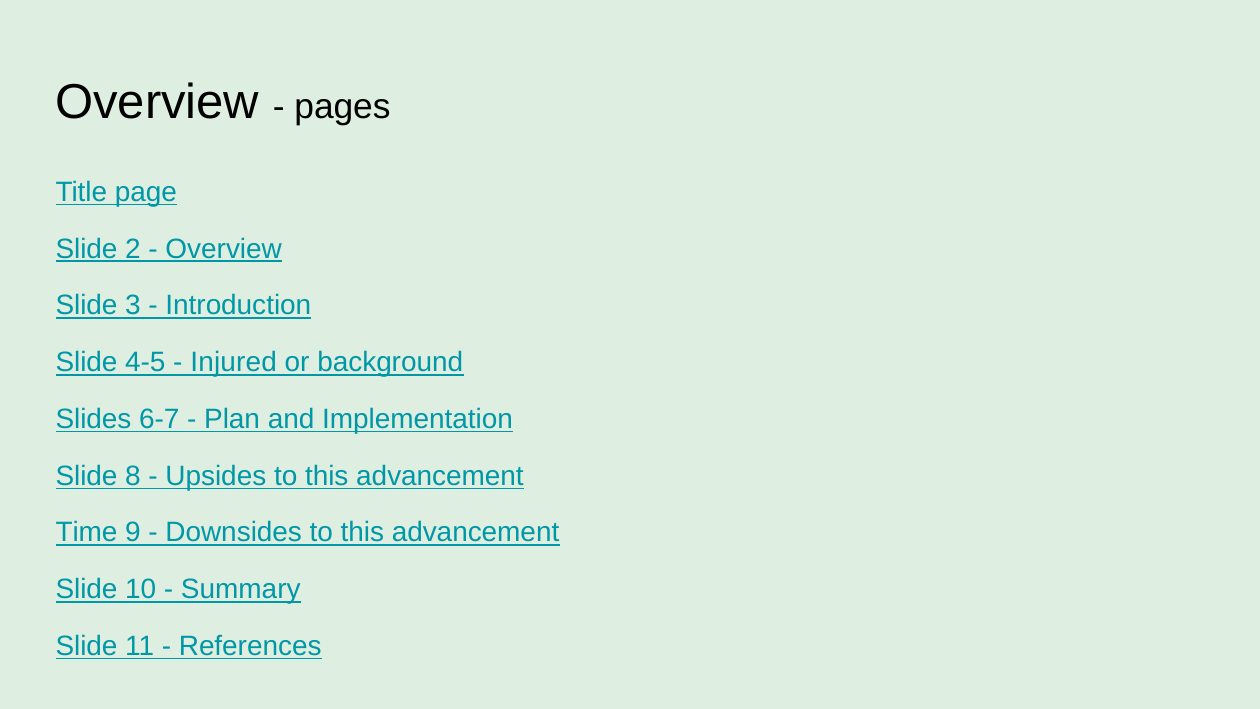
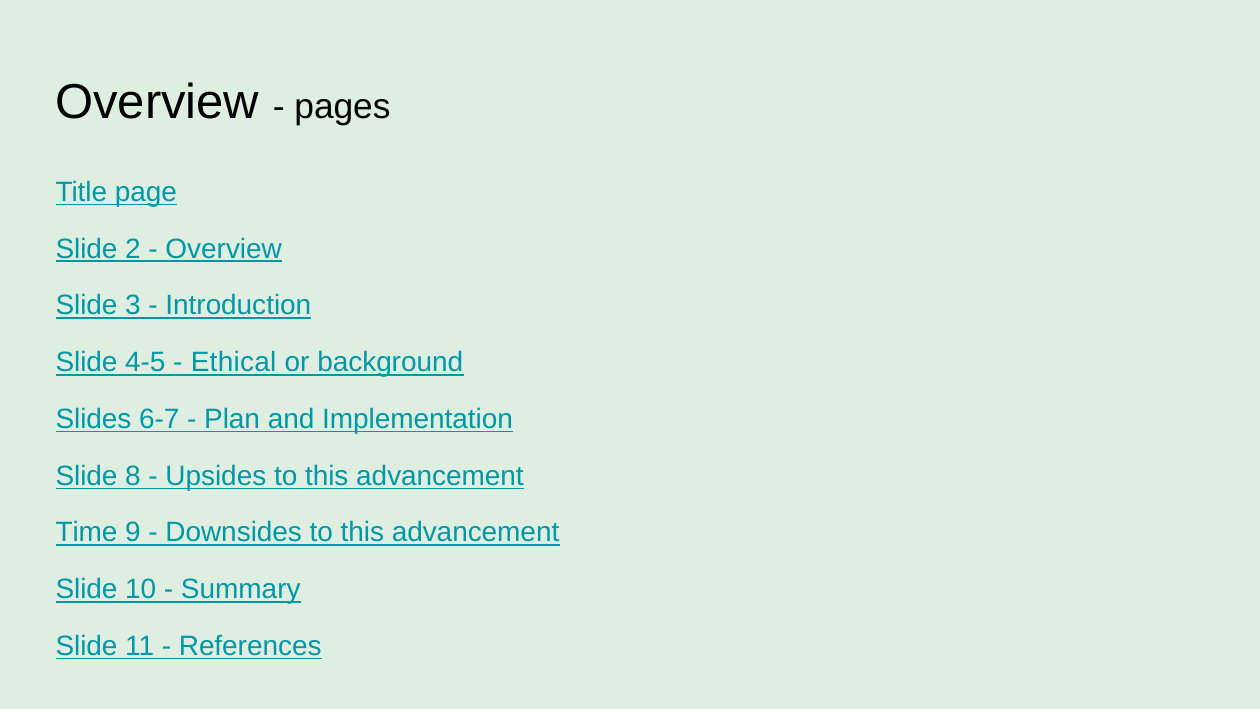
Injured: Injured -> Ethical (234, 362)
